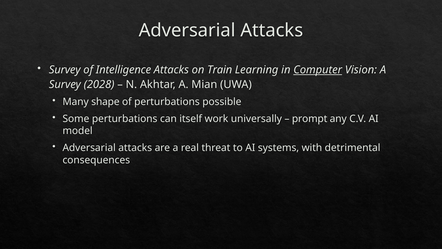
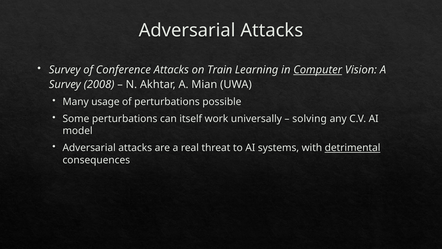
Intelligence: Intelligence -> Conference (123, 70)
2028: 2028 -> 2008 (99, 84)
shape: shape -> usage (105, 102)
prompt: prompt -> solving (310, 119)
detrimental underline: none -> present (353, 148)
